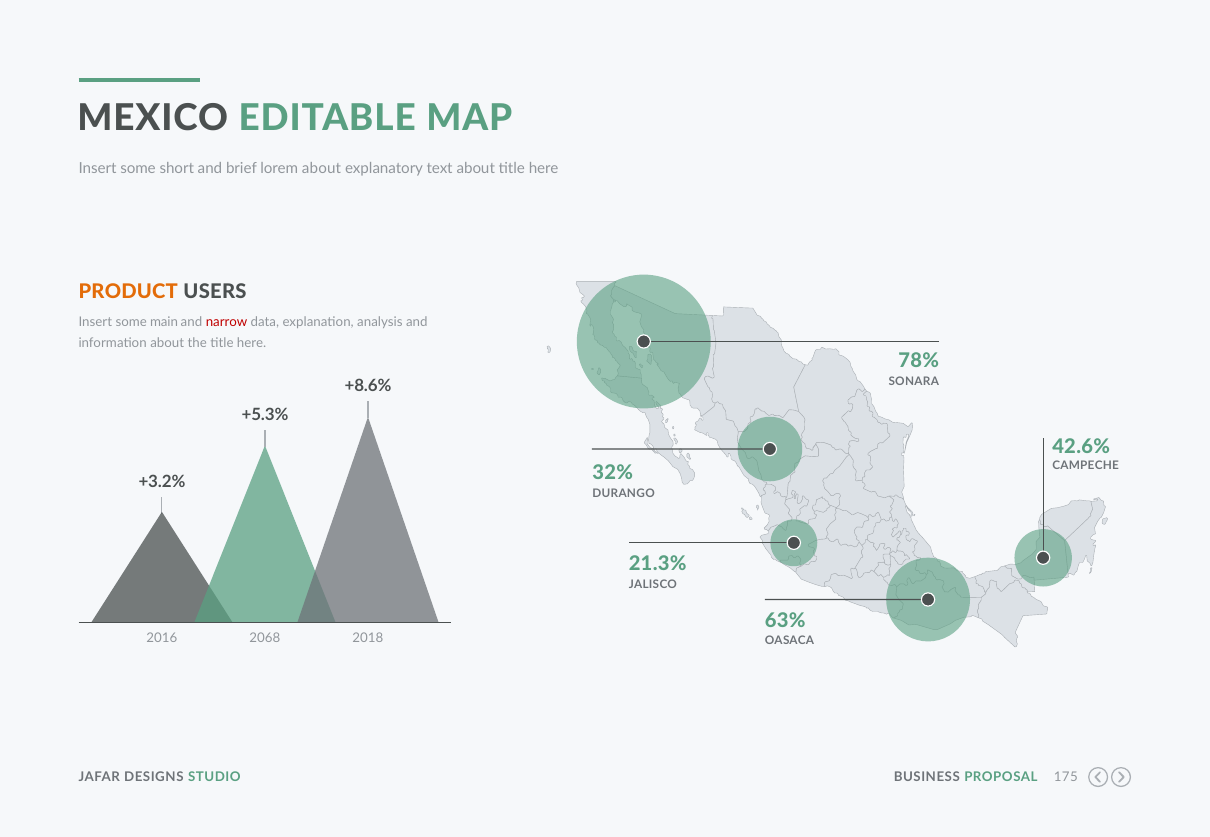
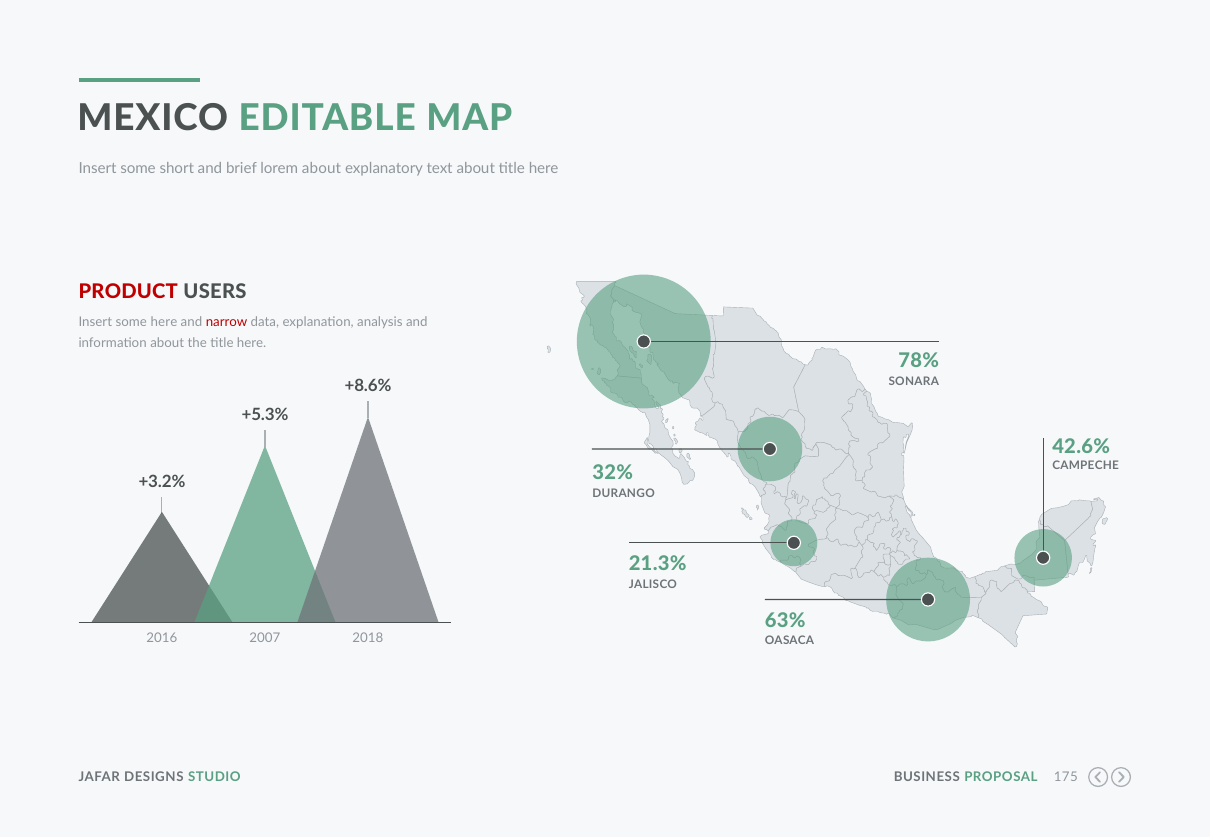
PRODUCT colour: orange -> red (128, 292)
some main: main -> here (164, 322)
2068: 2068 -> 2007 (265, 639)
